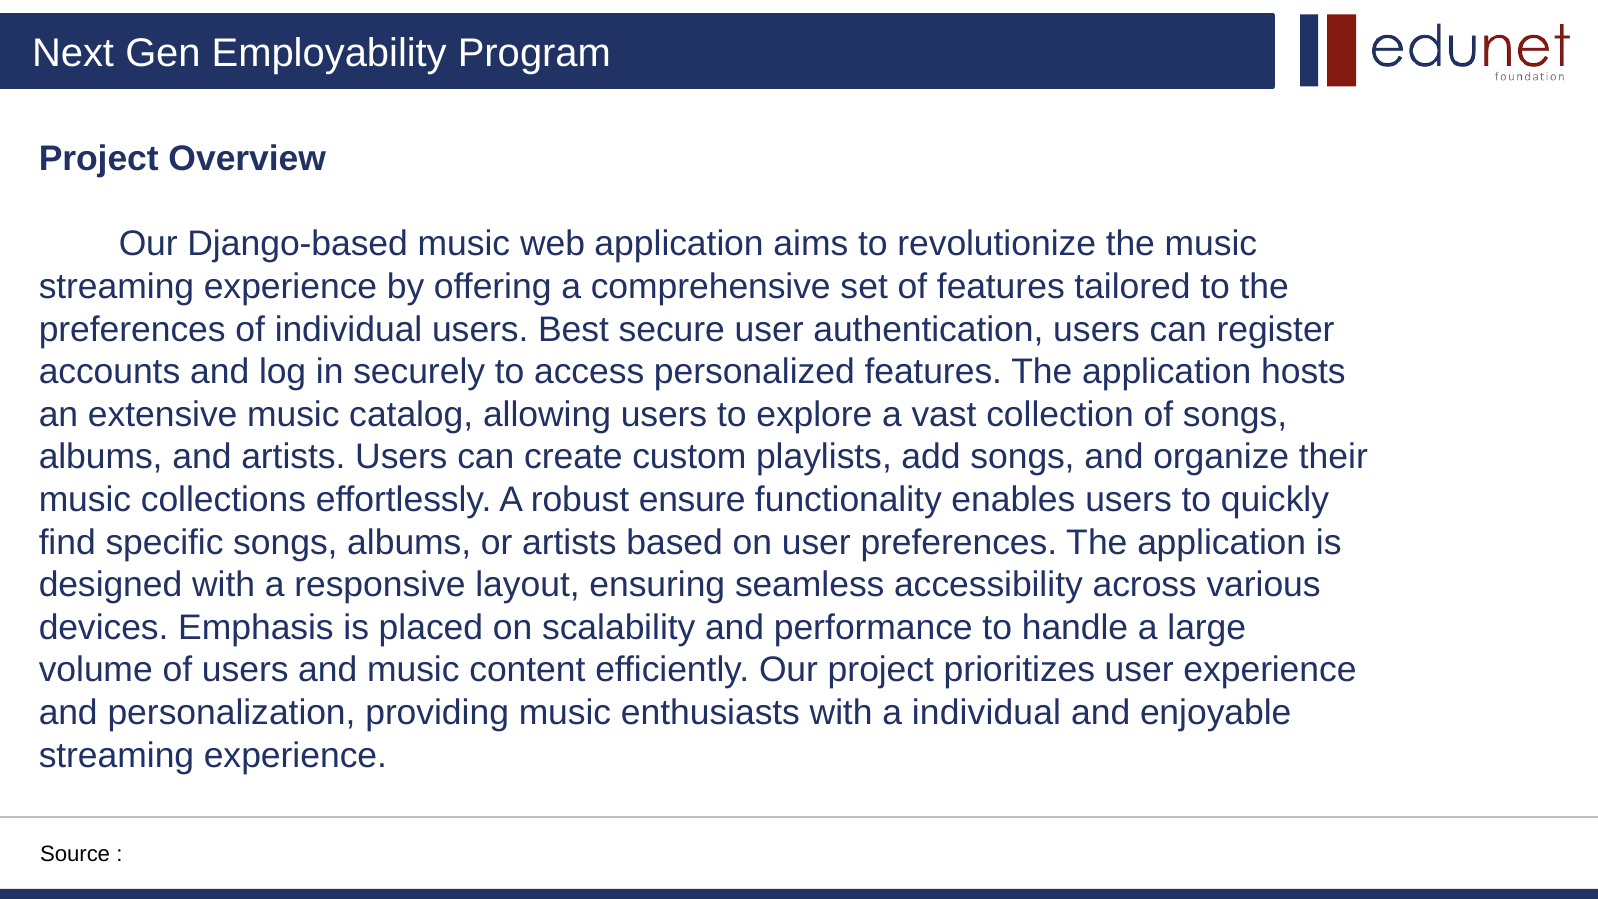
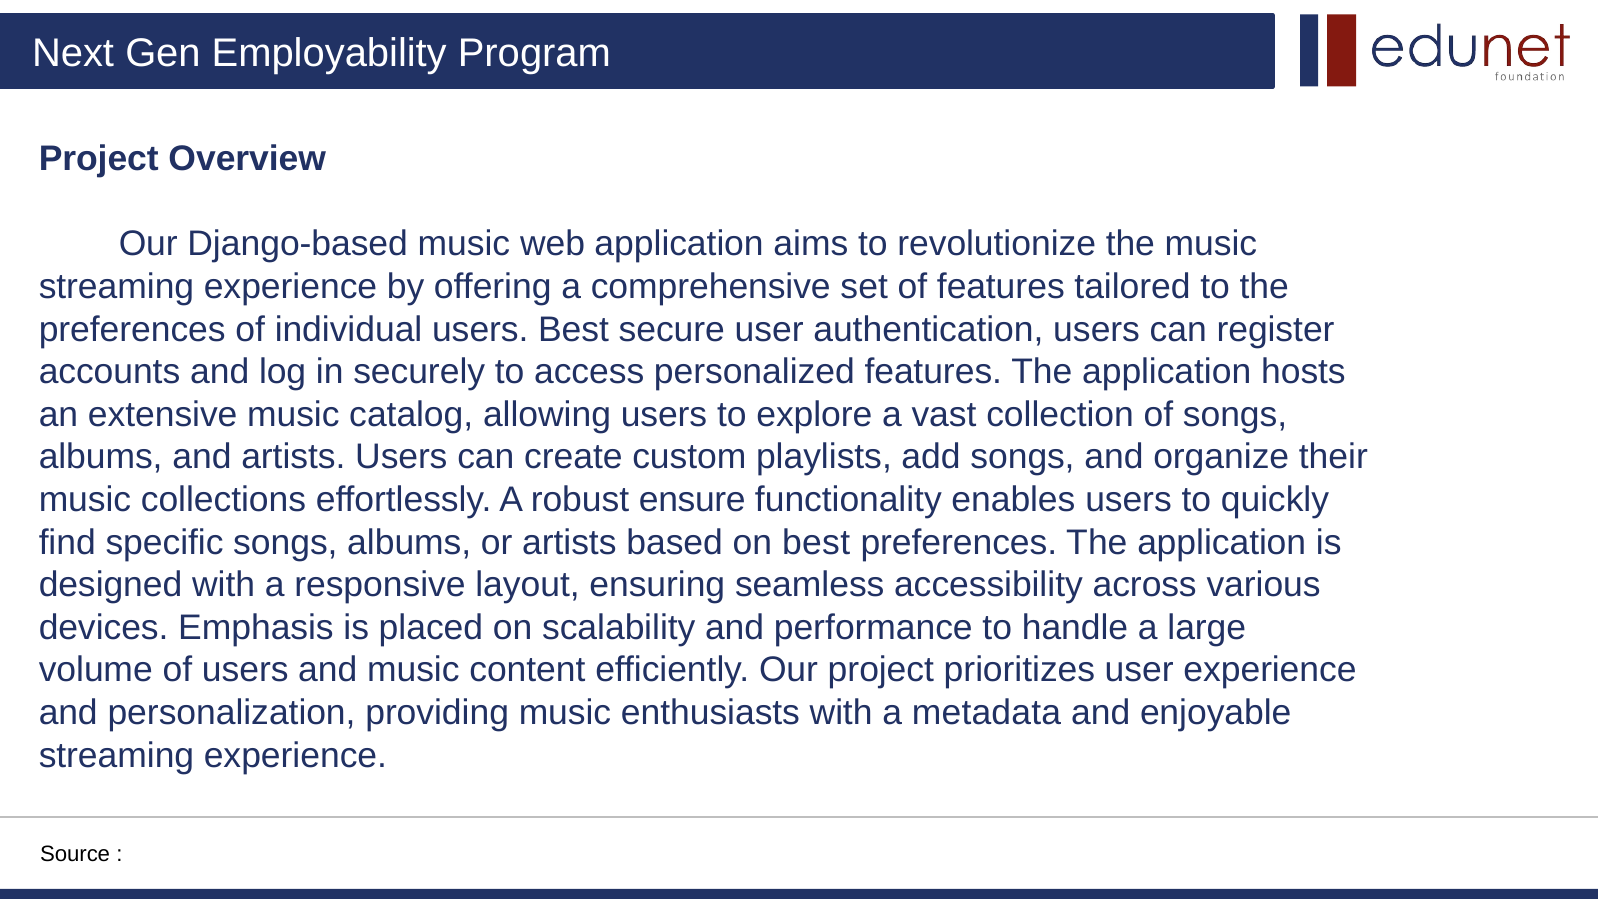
on user: user -> best (816, 542)
a individual: individual -> metadata (986, 713)
